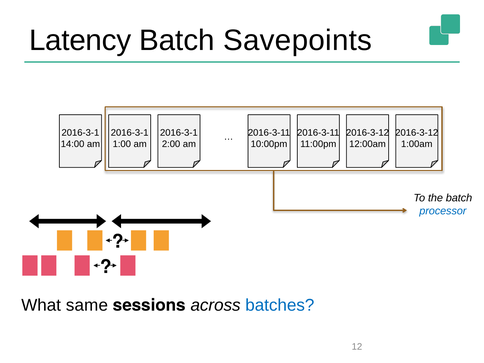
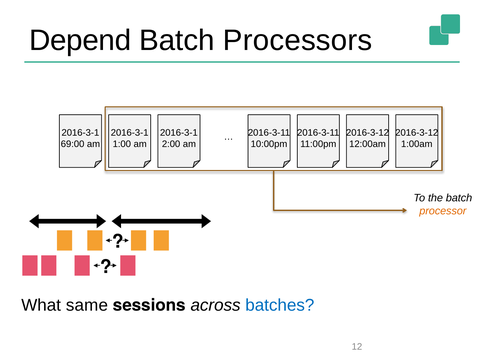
Latency: Latency -> Depend (80, 40)
Savepoints: Savepoints -> Processors (298, 40)
14:00: 14:00 -> 69:00 (73, 144)
processor colour: blue -> orange (443, 211)
